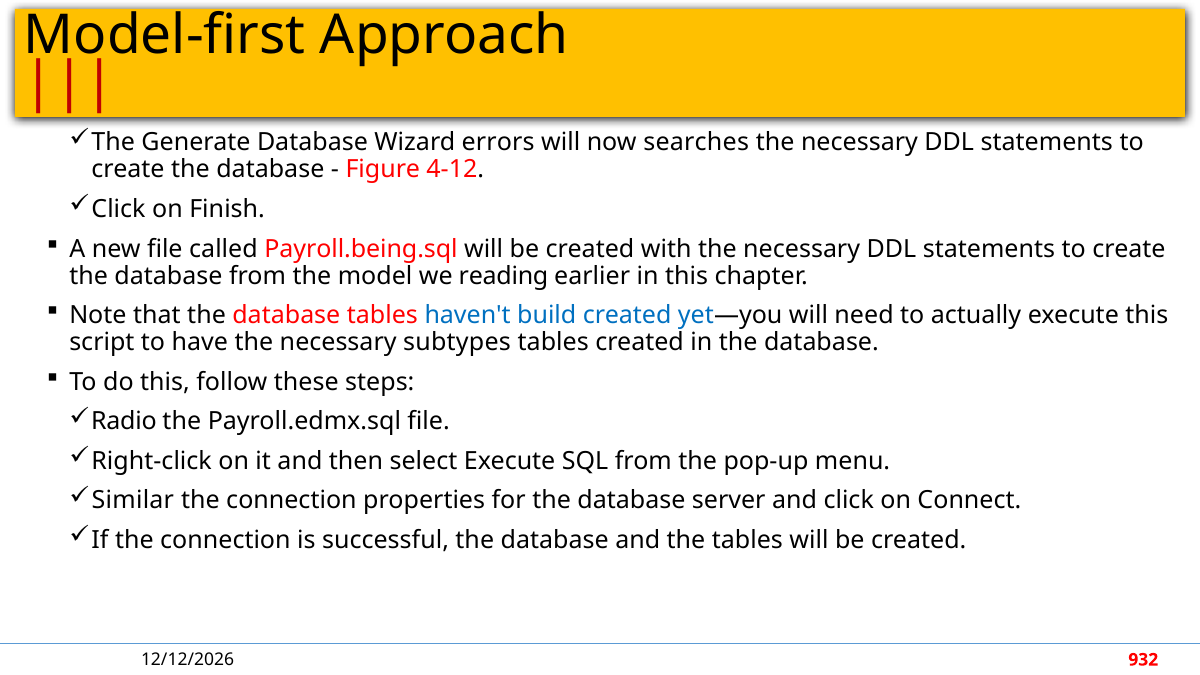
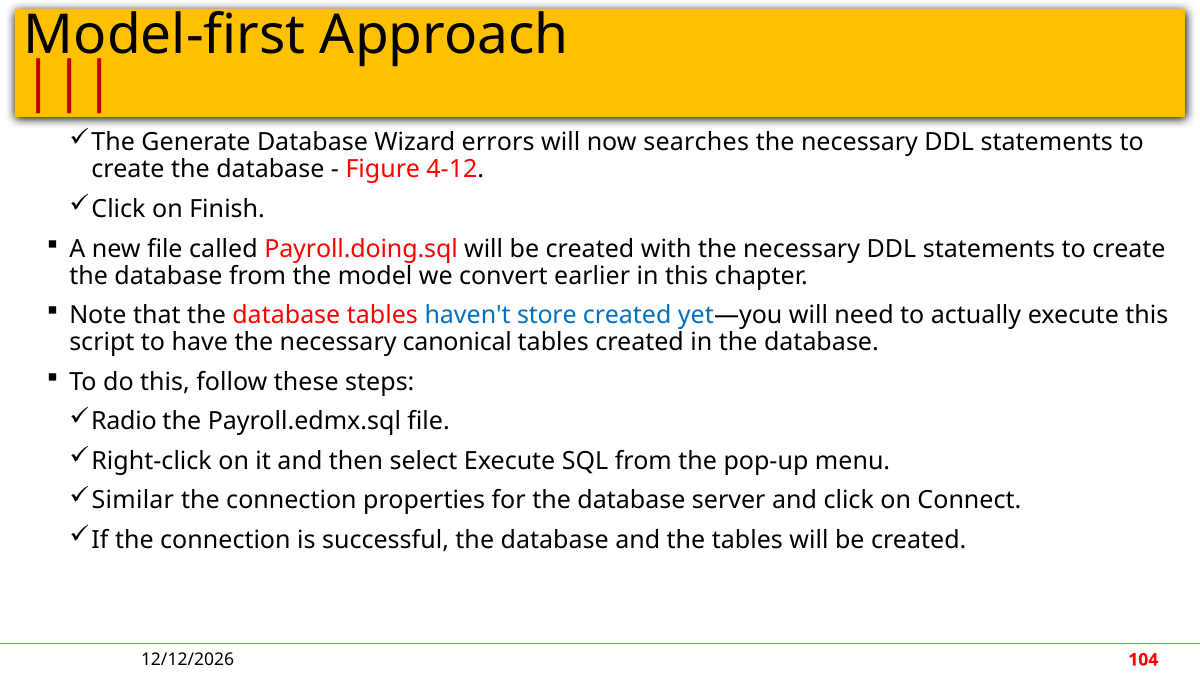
Payroll.being.sql: Payroll.being.sql -> Payroll.doing.sql (361, 249)
reading: reading -> convert (503, 276)
build: build -> store (547, 315)
subtypes: subtypes -> canonical (457, 342)
932: 932 -> 104 (1143, 660)
